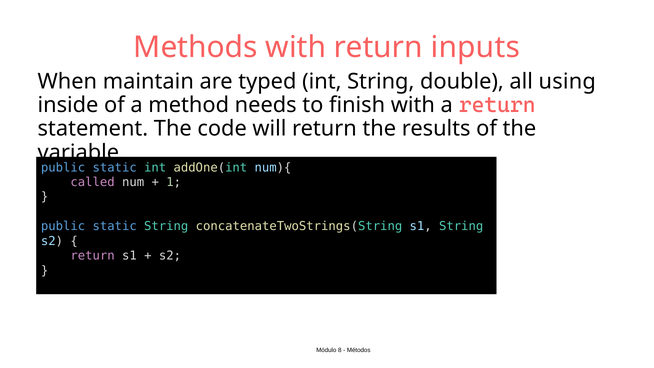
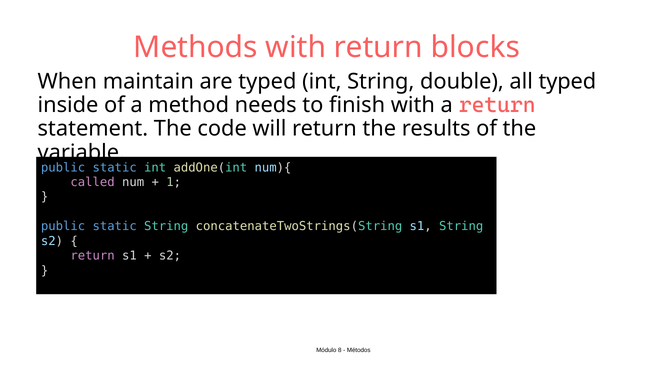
inputs: inputs -> blocks (475, 47)
all using: using -> typed (567, 82)
